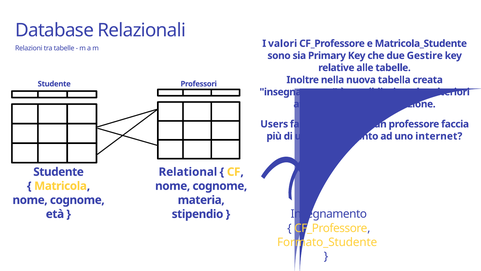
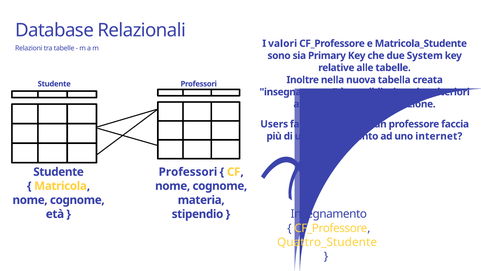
Gestire: Gestire -> System (425, 56)
Relational: Relational -> Professori (188, 172)
Formato_Studente: Formato_Studente -> Quattro_Studente (327, 242)
